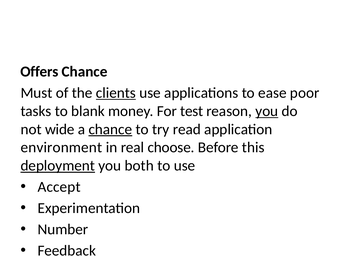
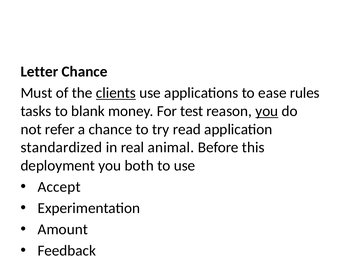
Offers: Offers -> Letter (39, 72)
poor: poor -> rules (305, 93)
wide: wide -> refer (60, 130)
chance underline: present -> none (110, 130)
environment: environment -> standardized (61, 148)
choose: choose -> animal (171, 148)
deployment underline: present -> none (58, 166)
Number: Number -> Amount (63, 230)
